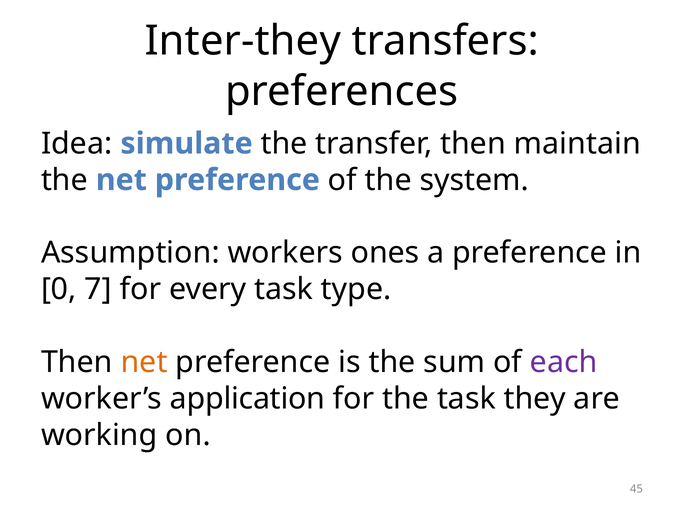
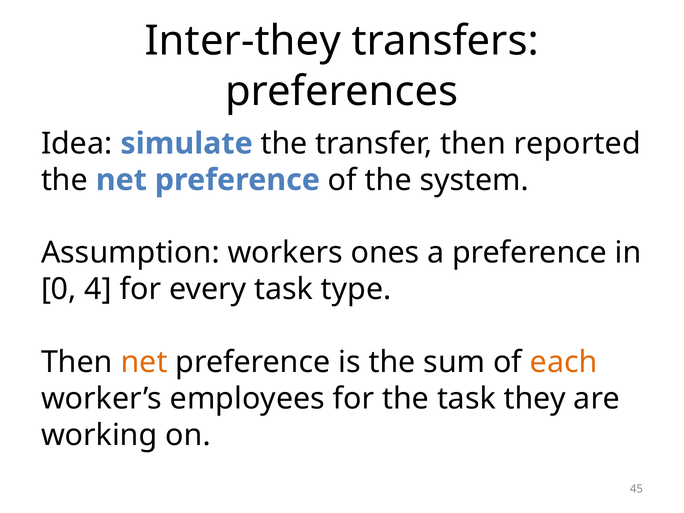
maintain: maintain -> reported (577, 143)
7: 7 -> 4 (98, 289)
each colour: purple -> orange (564, 362)
application: application -> employees (247, 399)
